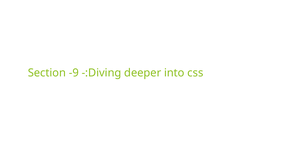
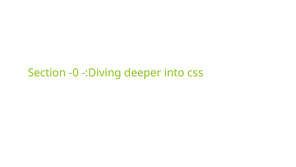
-9: -9 -> -0 (74, 73)
